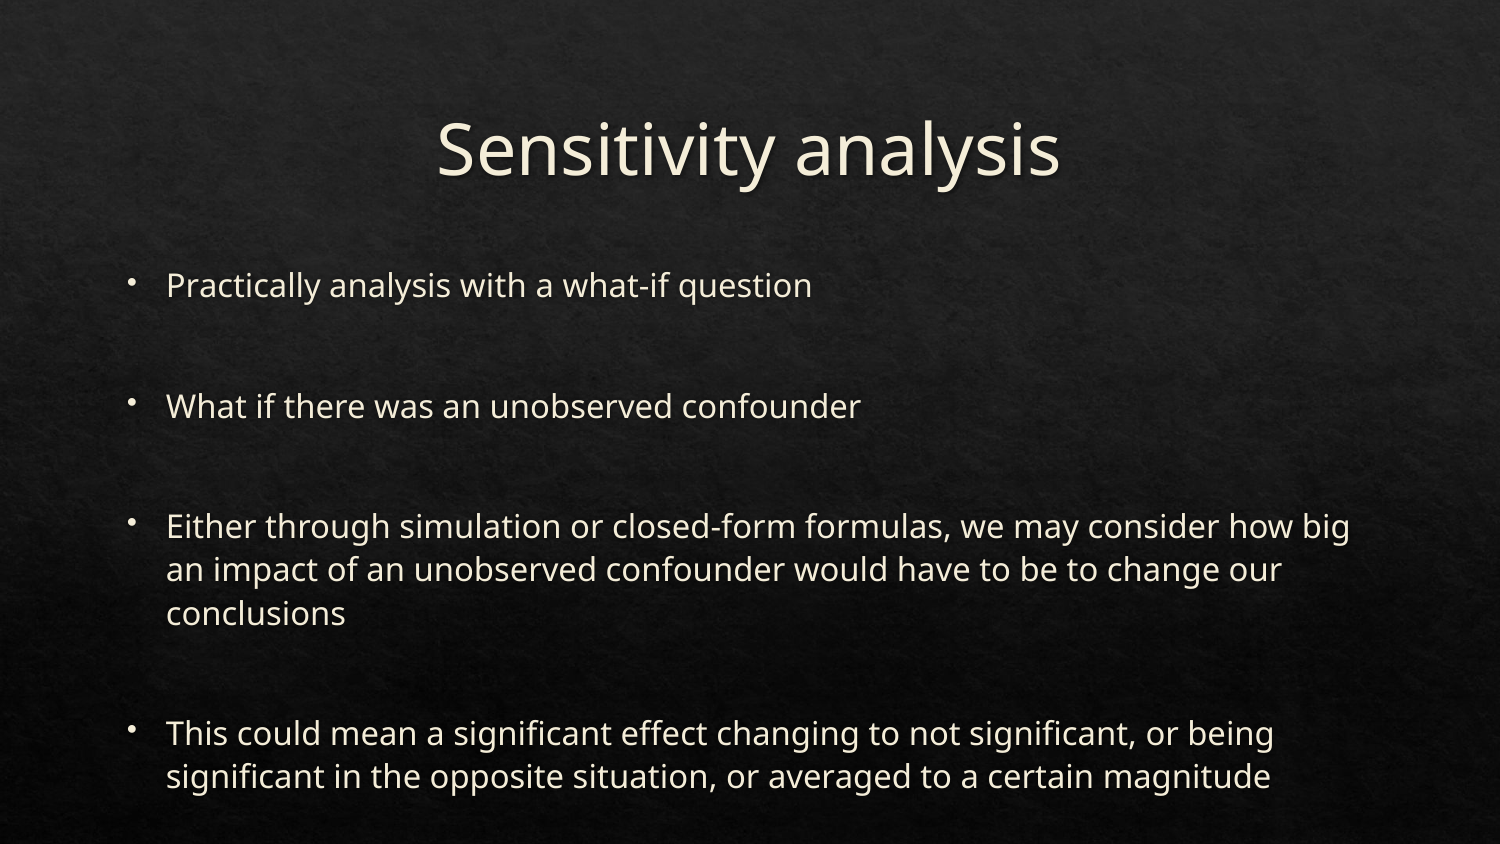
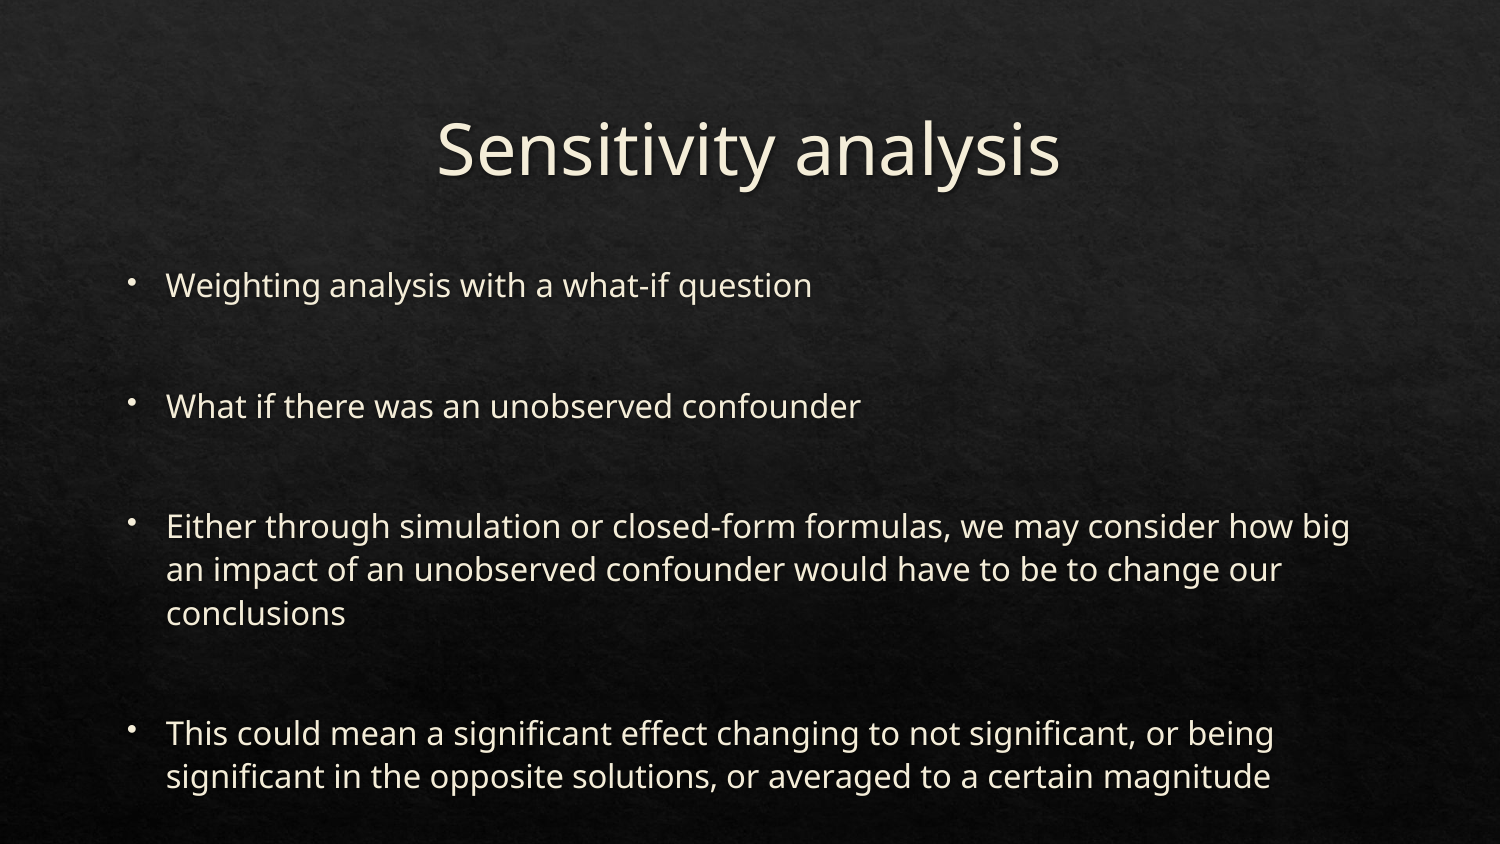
Practically: Practically -> Weighting (243, 287)
situation: situation -> solutions (645, 778)
